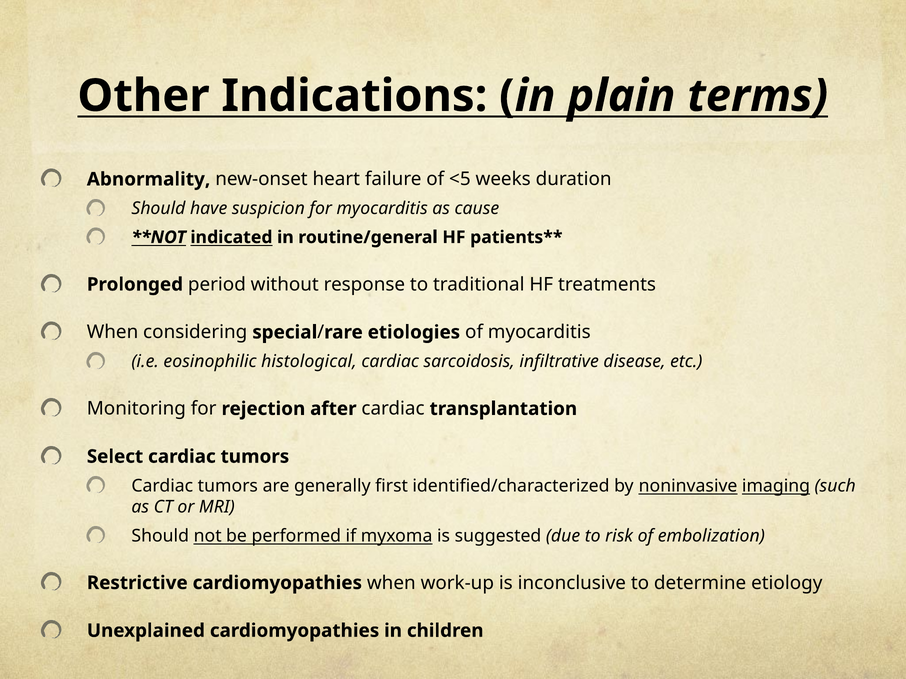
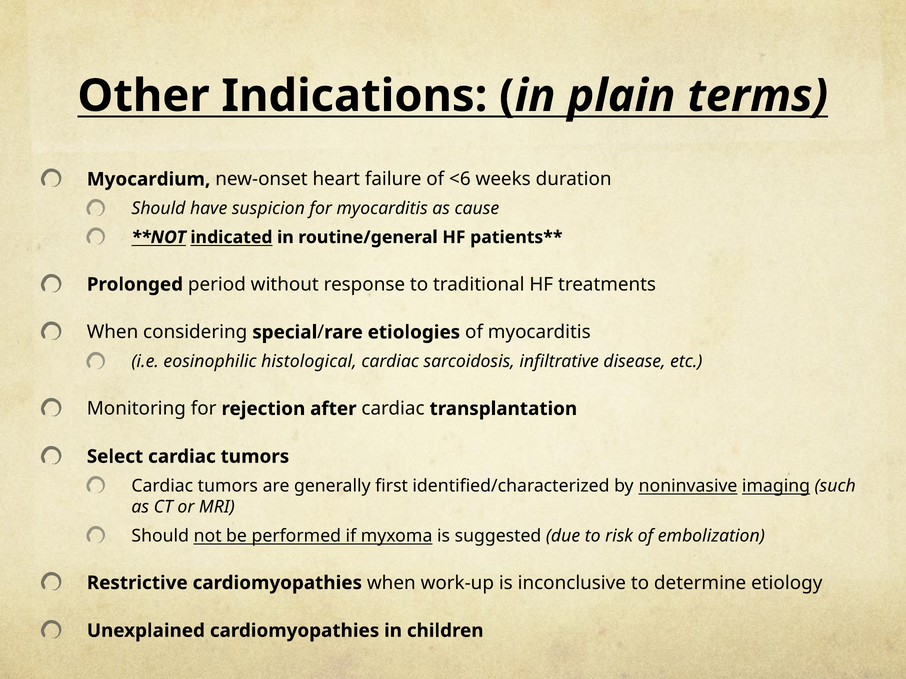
Abnormality: Abnormality -> Myocardium (149, 179)
<5: <5 -> <6 (460, 179)
